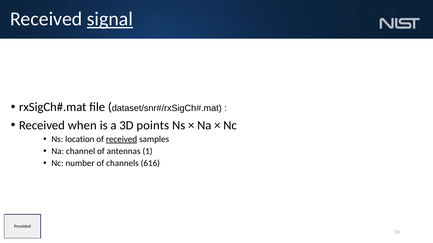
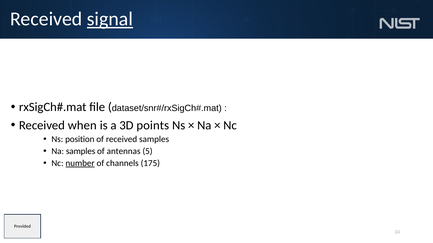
location: location -> position (80, 139)
received underline: present -> none (122, 139)
Na channel: channel -> samples (81, 151)
1: 1 -> 5 (148, 151)
number underline: none -> present (80, 163)
616: 616 -> 175 (150, 163)
